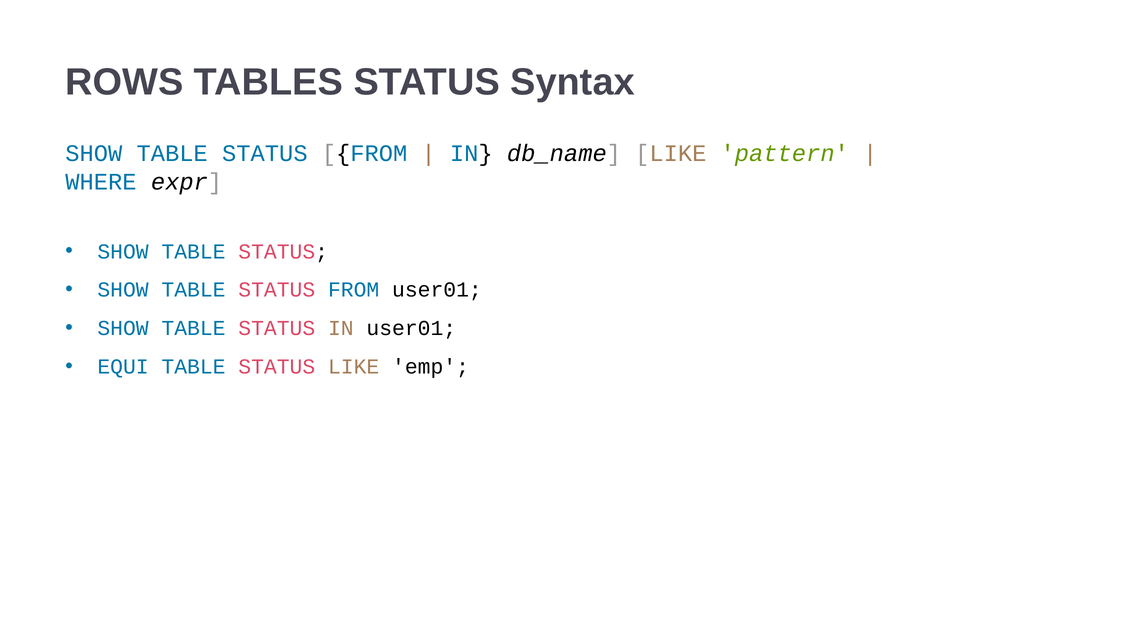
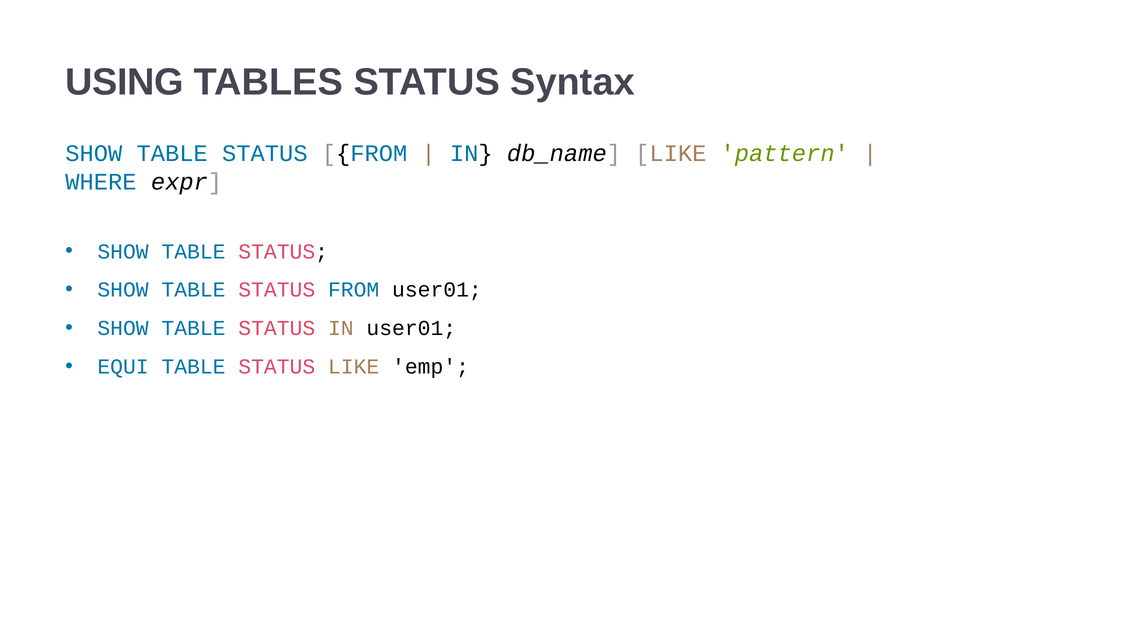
ROWS: ROWS -> USING (125, 82)
